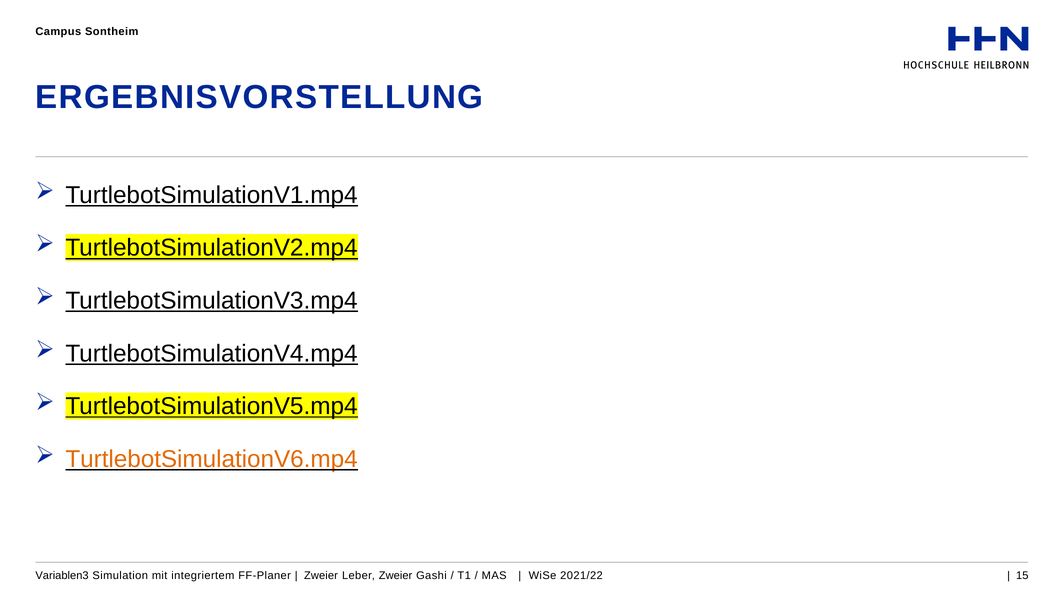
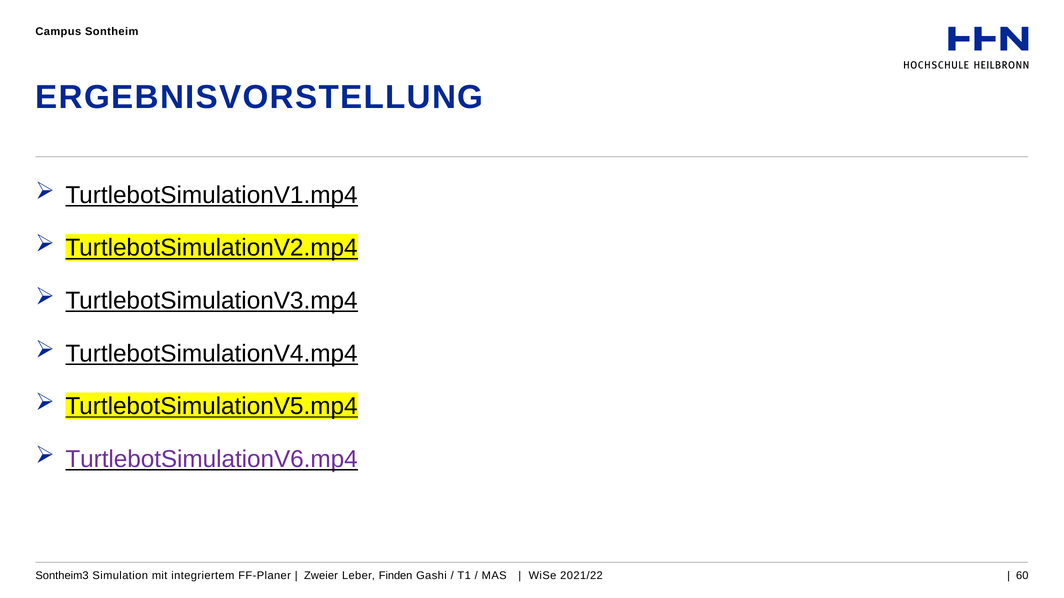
TurtlebotSimulationV6.mp4 colour: orange -> purple (212, 459)
Variablen3: Variablen3 -> Sontheim3 (62, 576)
Leber Zweier: Zweier -> Finden (396, 576)
15: 15 -> 60 (1022, 576)
